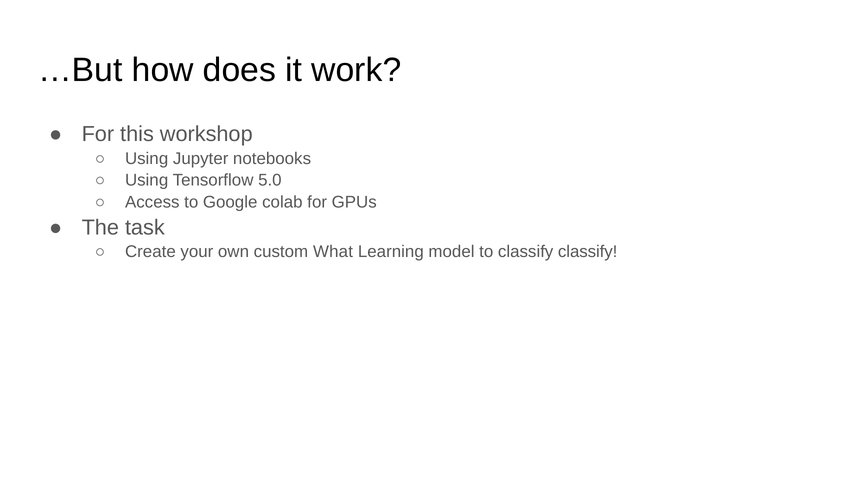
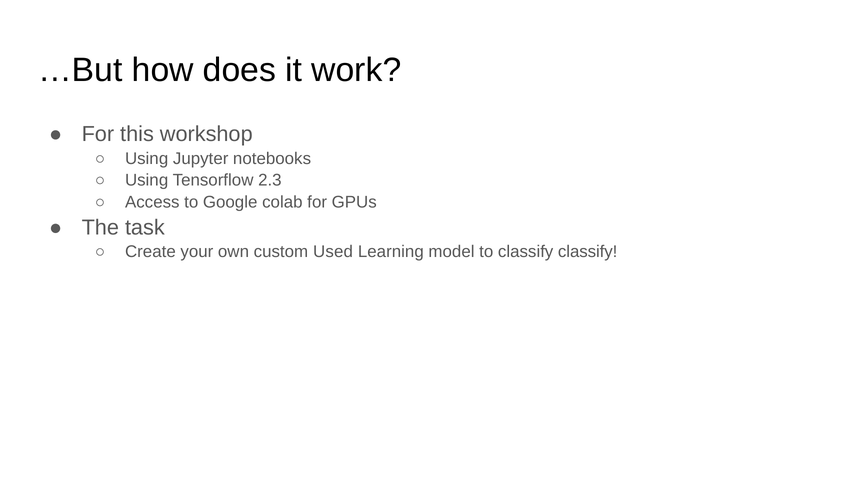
5.0: 5.0 -> 2.3 (270, 180)
What: What -> Used (333, 252)
